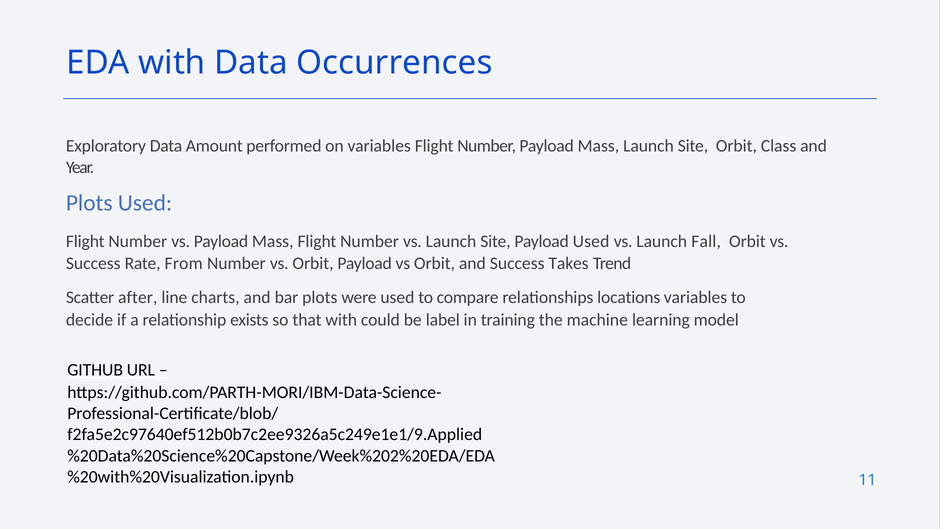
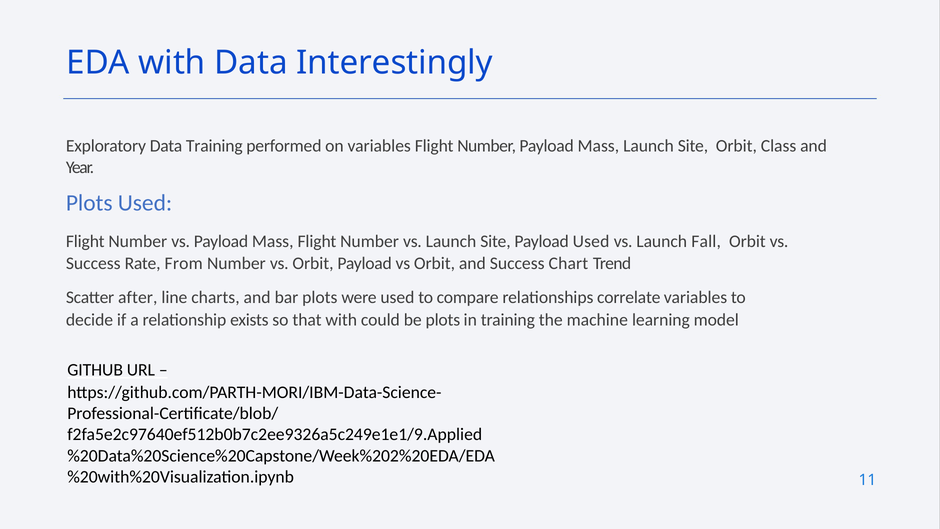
Occurrences: Occurrences -> Interestingly (395, 63)
Data Amount: Amount -> Training (214, 146)
Takes: Takes -> Chart (568, 263)
locations: locations -> correlate (629, 297)
be label: label -> plots (443, 320)
